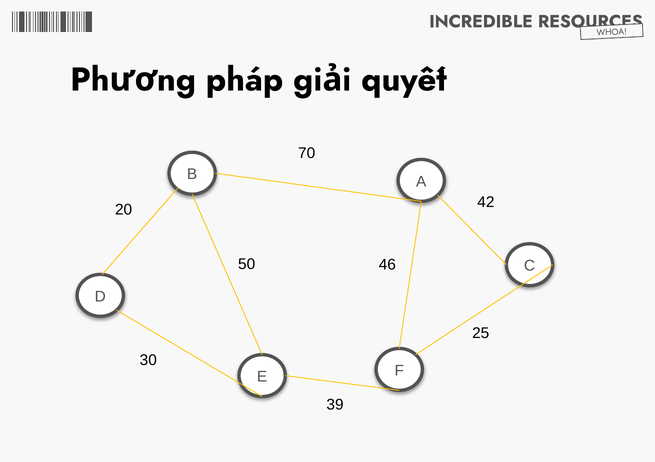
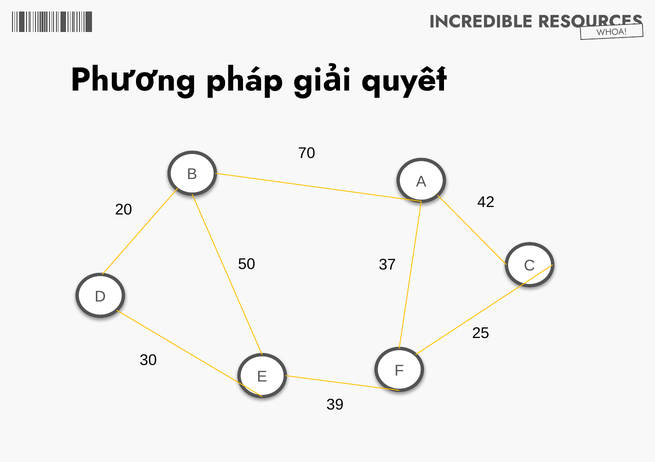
46: 46 -> 37 (387, 265)
